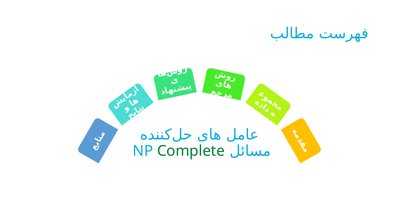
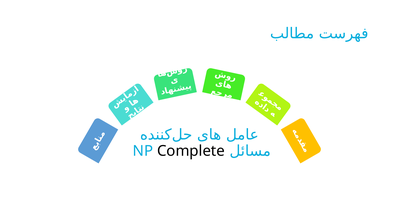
Complete colour: green -> black (191, 151)
